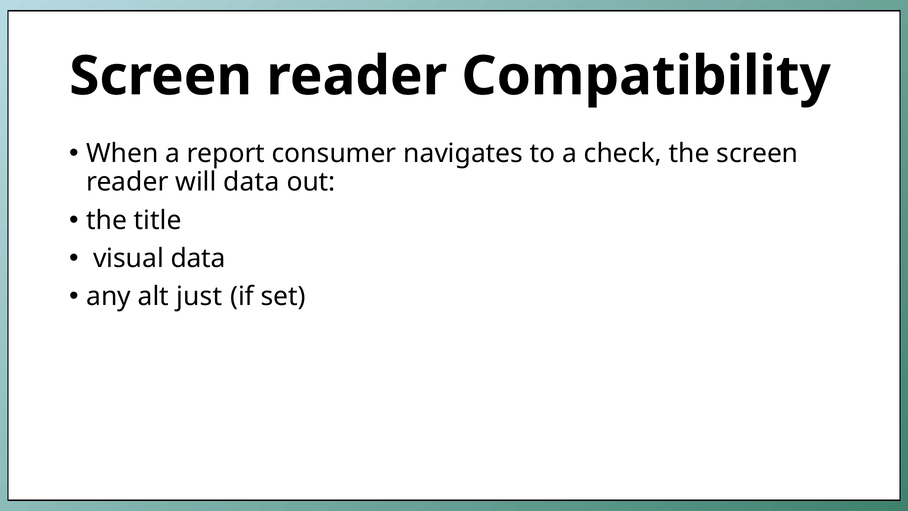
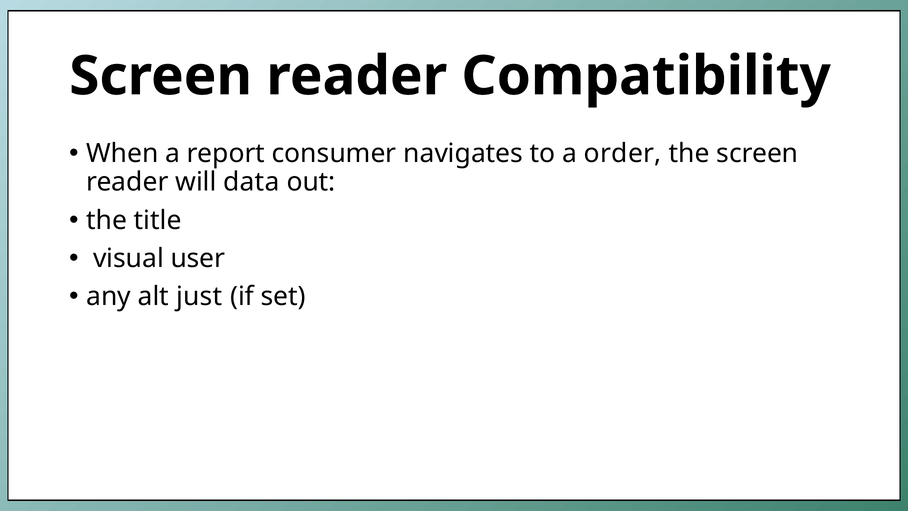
check: check -> order (623, 154)
visual data: data -> user (198, 258)
